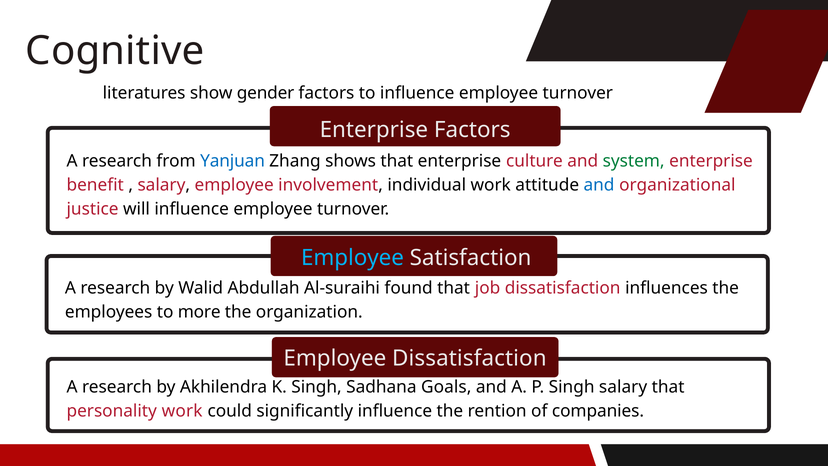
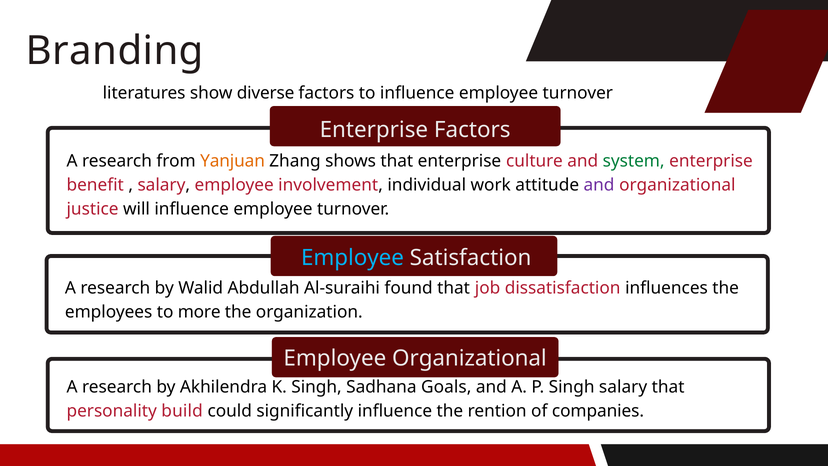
Cognitive: Cognitive -> Branding (115, 51)
gender: gender -> diverse (266, 93)
Yanjuan colour: blue -> orange (233, 161)
and colour: blue -> purple (599, 185)
Employee Dissatisfaction: Dissatisfaction -> Organizational (469, 358)
personality work: work -> build (182, 411)
